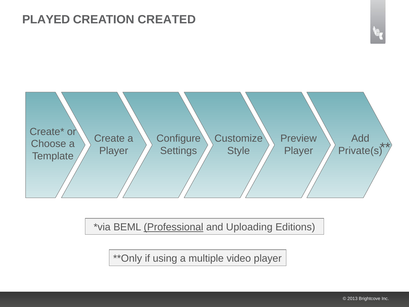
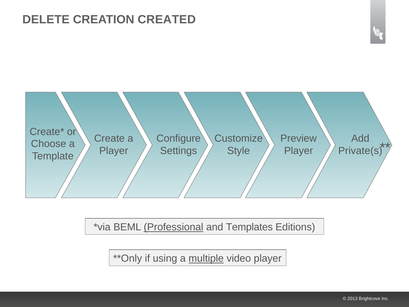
PLAYED: PLAYED -> DELETE (46, 19)
Uploading: Uploading -> Templates (249, 227)
multiple underline: none -> present (206, 258)
